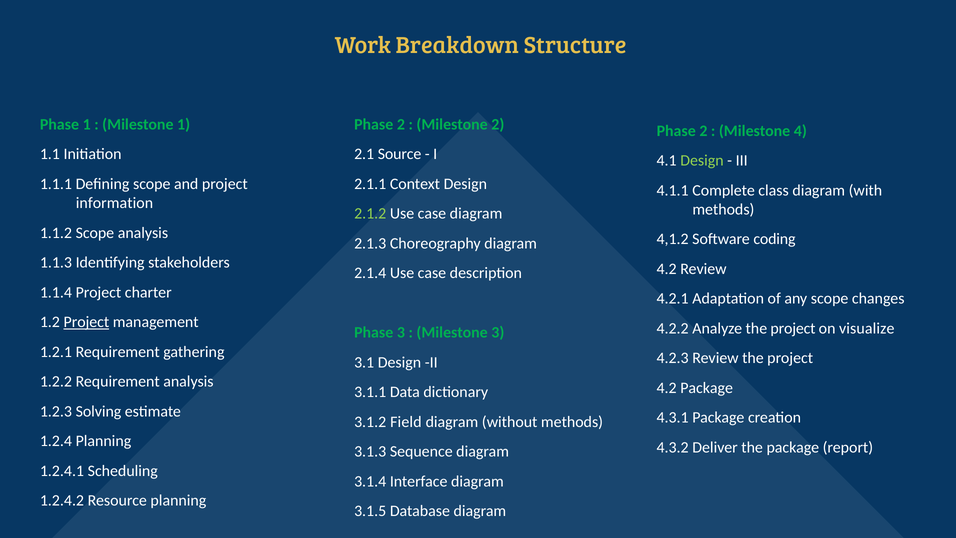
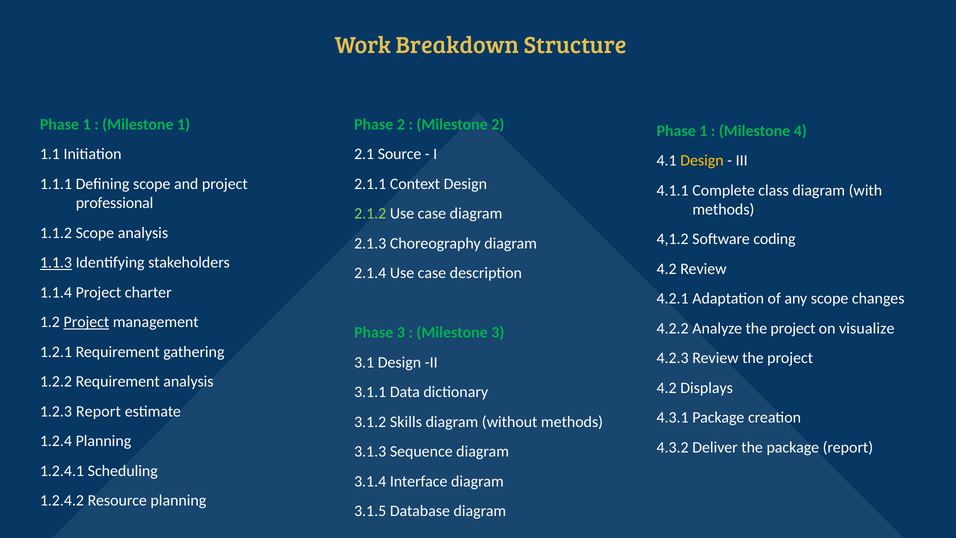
2: 2 -> 1 (703, 131)
Design colour: light green -> yellow (702, 161)
information: information -> professional (115, 203)
1.1.3 underline: none -> present (56, 262)
4.2 Package: Package -> Displays (707, 388)
1.2.3 Solving: Solving -> Report (98, 411)
Field: Field -> Skills (406, 422)
